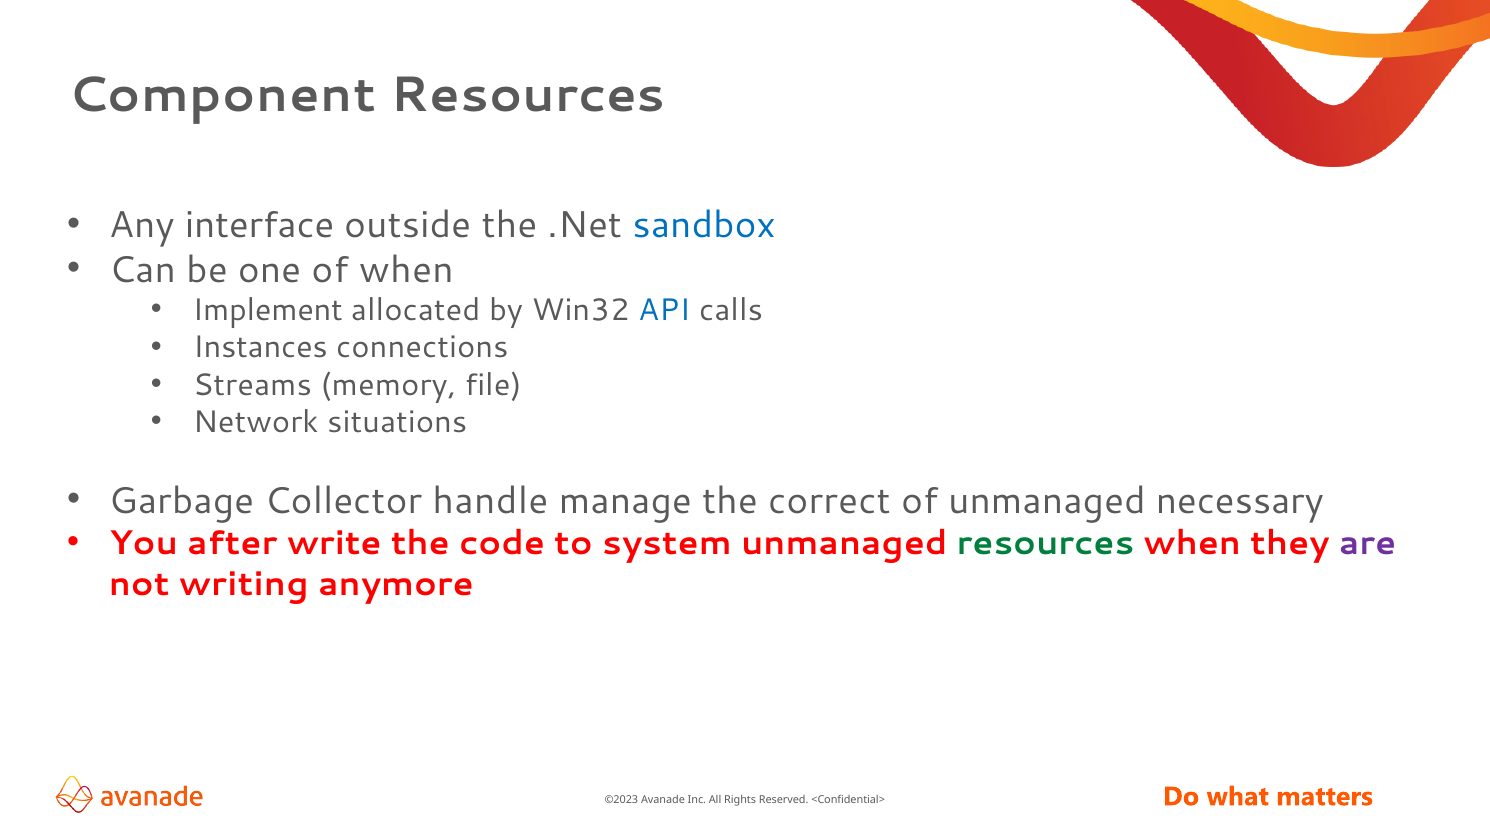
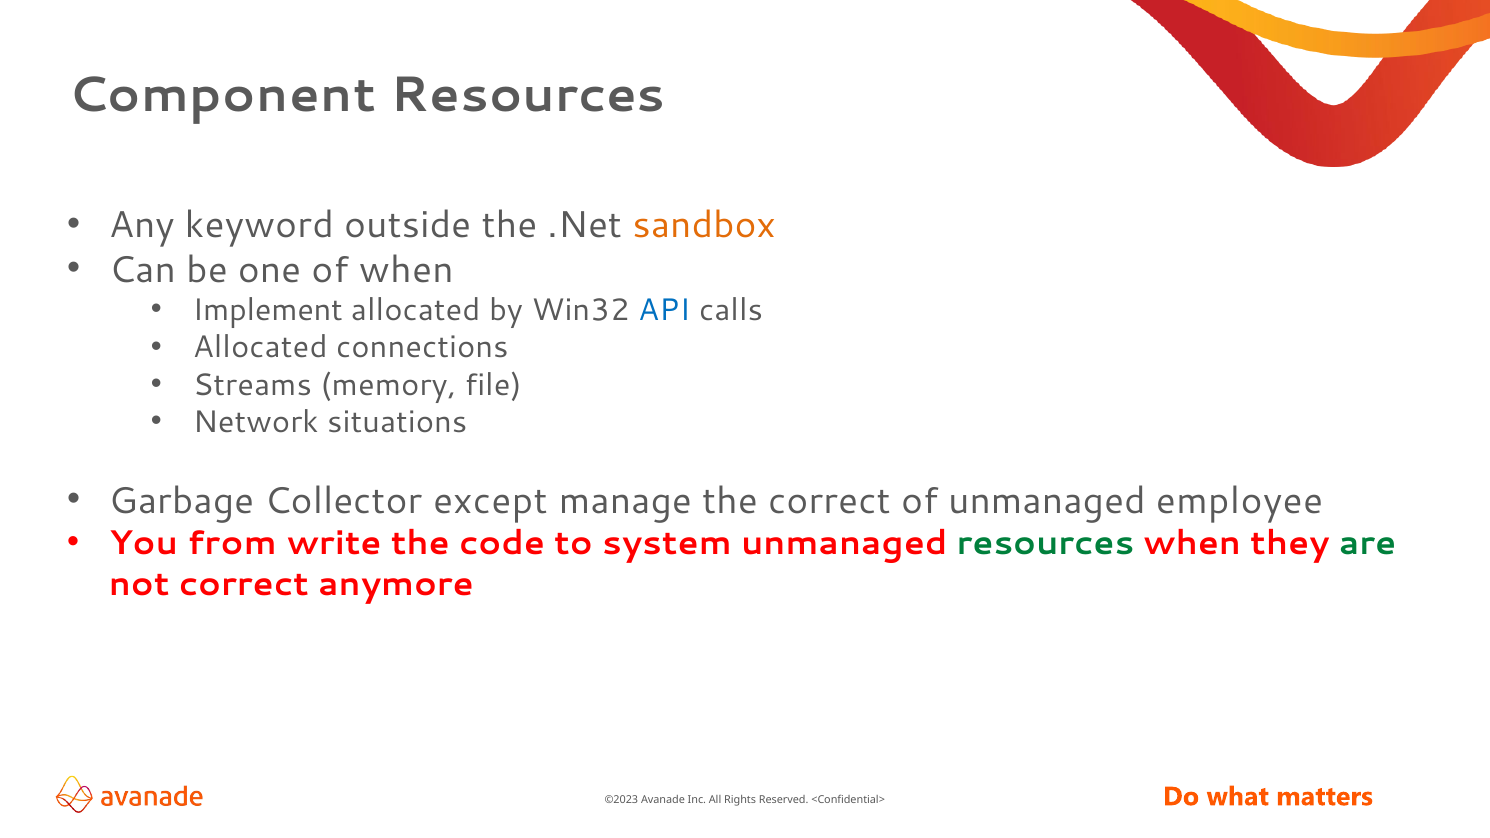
interface: interface -> keyword (259, 225)
sandbox colour: blue -> orange (704, 225)
Instances: Instances -> Allocated (260, 348)
handle: handle -> except (490, 501)
necessary: necessary -> employee (1240, 501)
after: after -> from (232, 543)
are colour: purple -> green (1368, 543)
not writing: writing -> correct (244, 584)
